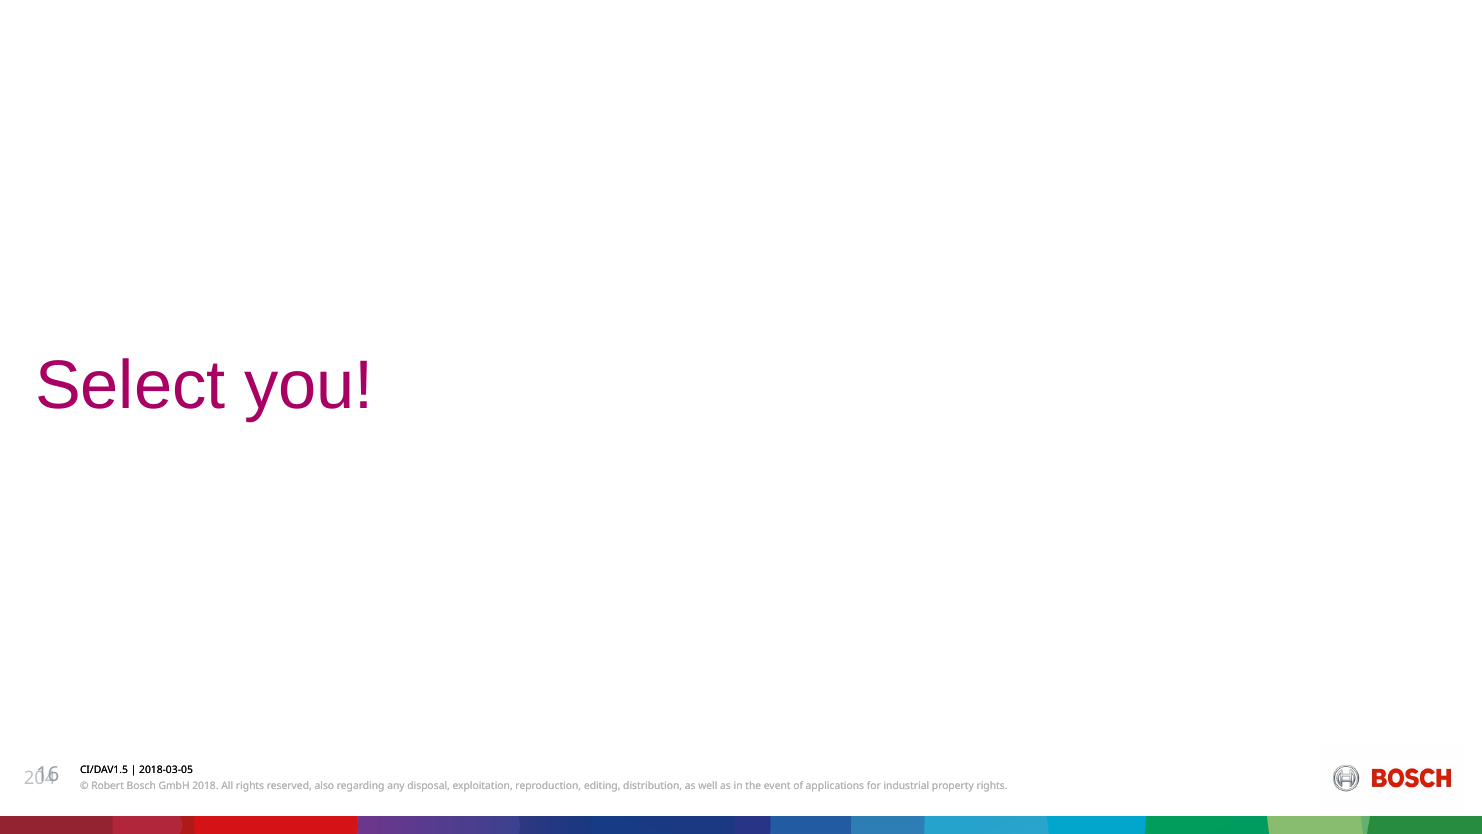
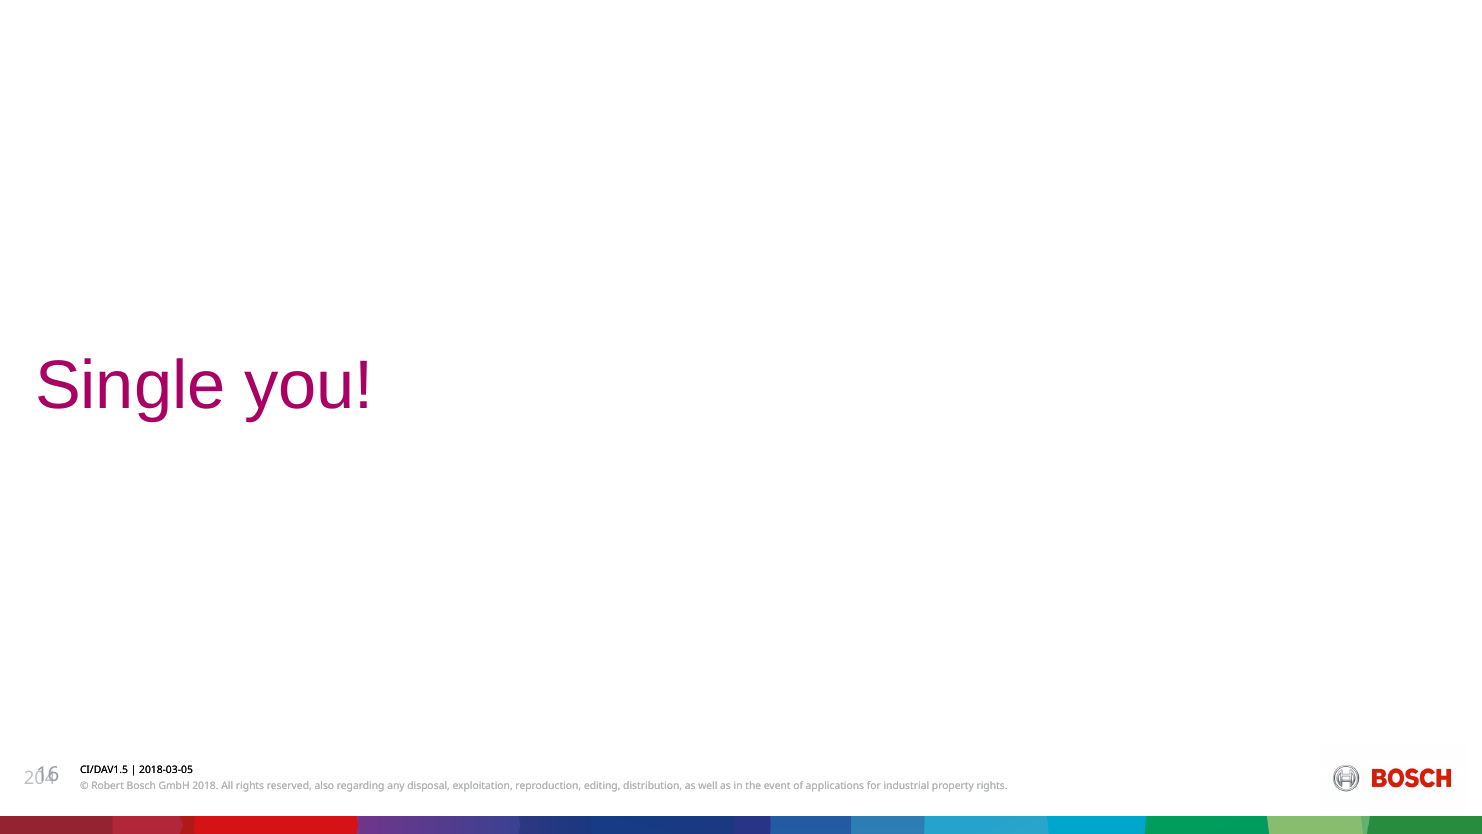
Select: Select -> Single (130, 386)
